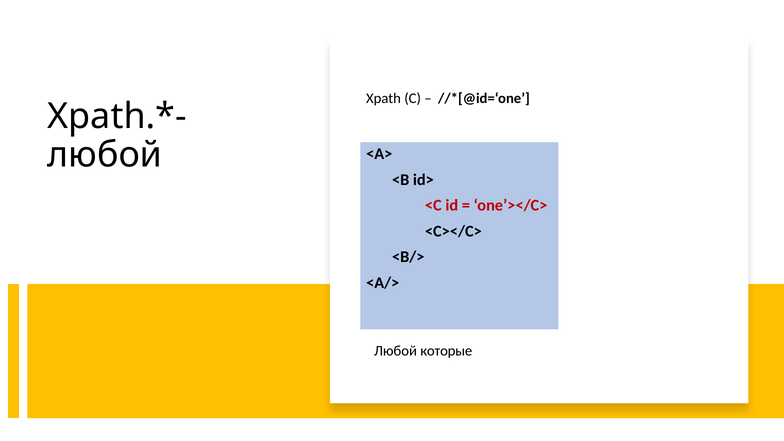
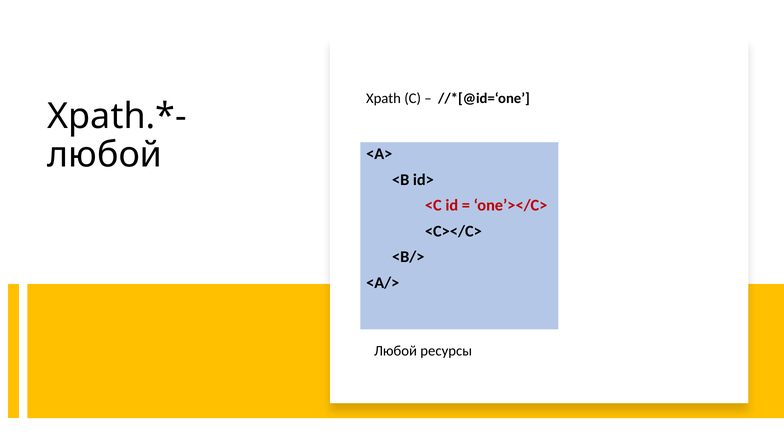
которые: которые -> ресурсы (446, 351)
